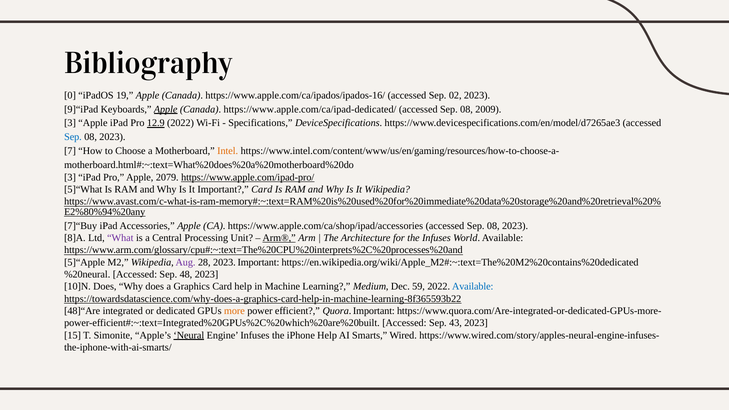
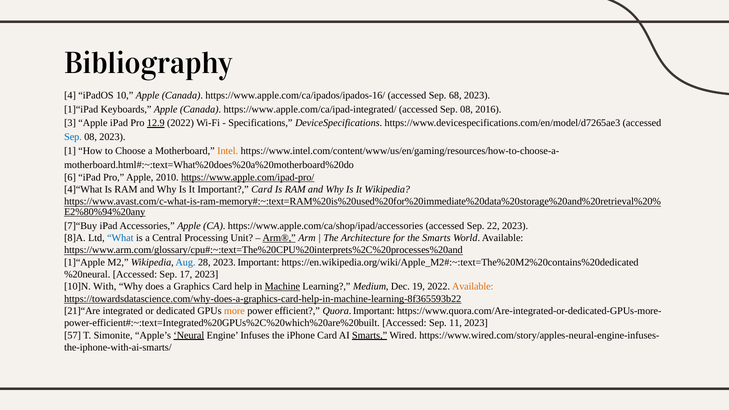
0: 0 -> 4 (70, 95)
19: 19 -> 10 (125, 95)
02: 02 -> 68 (455, 95)
9]“iPad: 9]“iPad -> 1]“iPad (81, 109)
Apple underline: present -> none (166, 109)
https://www.apple.com/ca/ipad-dedicated/: https://www.apple.com/ca/ipad-dedicated/ -> https://www.apple.com/ca/ipad-integrated/ (310, 109)
2009: 2009 -> 2016 (488, 109)
7: 7 -> 1 (70, 151)
3: 3 -> 6 (70, 177)
2079: 2079 -> 2010 (167, 177)
5]“What: 5]“What -> 4]“What (83, 189)
https://www.apple.com/ca/shop/ipad/accessories accessed Sep 08: 08 -> 22 (493, 226)
What colour: purple -> blue (120, 238)
the Infuses: Infuses -> Smarts (436, 238)
5]“Apple: 5]“Apple -> 1]“Apple (85, 262)
Aug colour: purple -> blue (186, 262)
48: 48 -> 17 (186, 274)
10]N Does: Does -> With (105, 287)
Machine underline: none -> present (282, 287)
59: 59 -> 19 (419, 287)
Available colour: blue -> orange (473, 287)
48]“Are: 48]“Are -> 21]“Are (82, 311)
43: 43 -> 11 (456, 323)
15: 15 -> 57 (73, 335)
iPhone Help: Help -> Card (327, 335)
Smarts underline: none -> present (370, 335)
